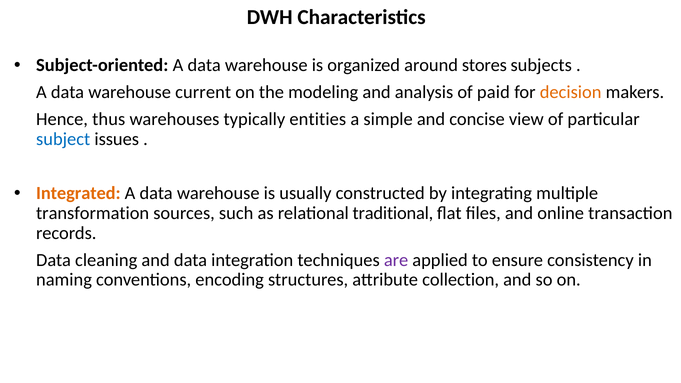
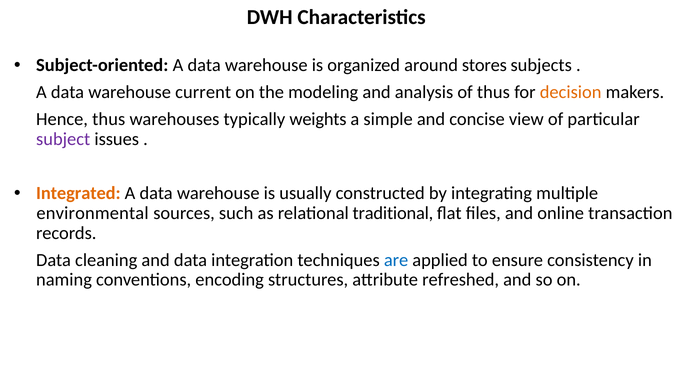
of paid: paid -> thus (493, 92)
entities: entities -> weights (318, 119)
subject colour: blue -> purple (63, 139)
transformation: transformation -> environmental (93, 213)
are colour: purple -> blue (396, 260)
collection: collection -> refreshed (461, 280)
